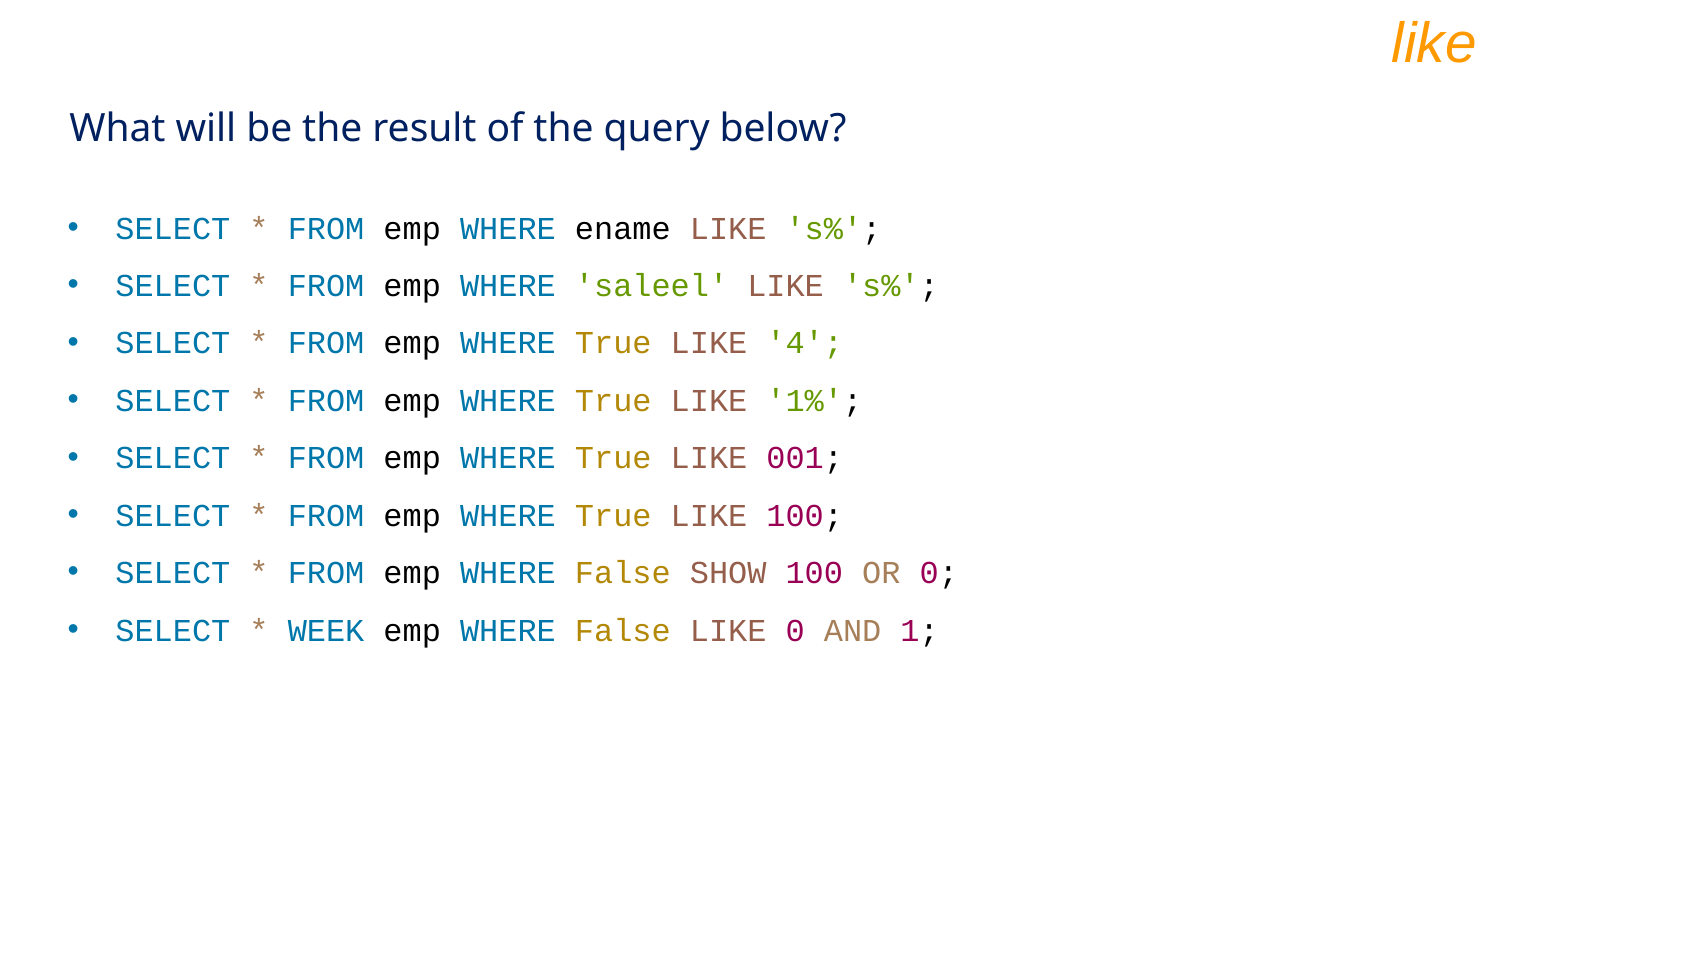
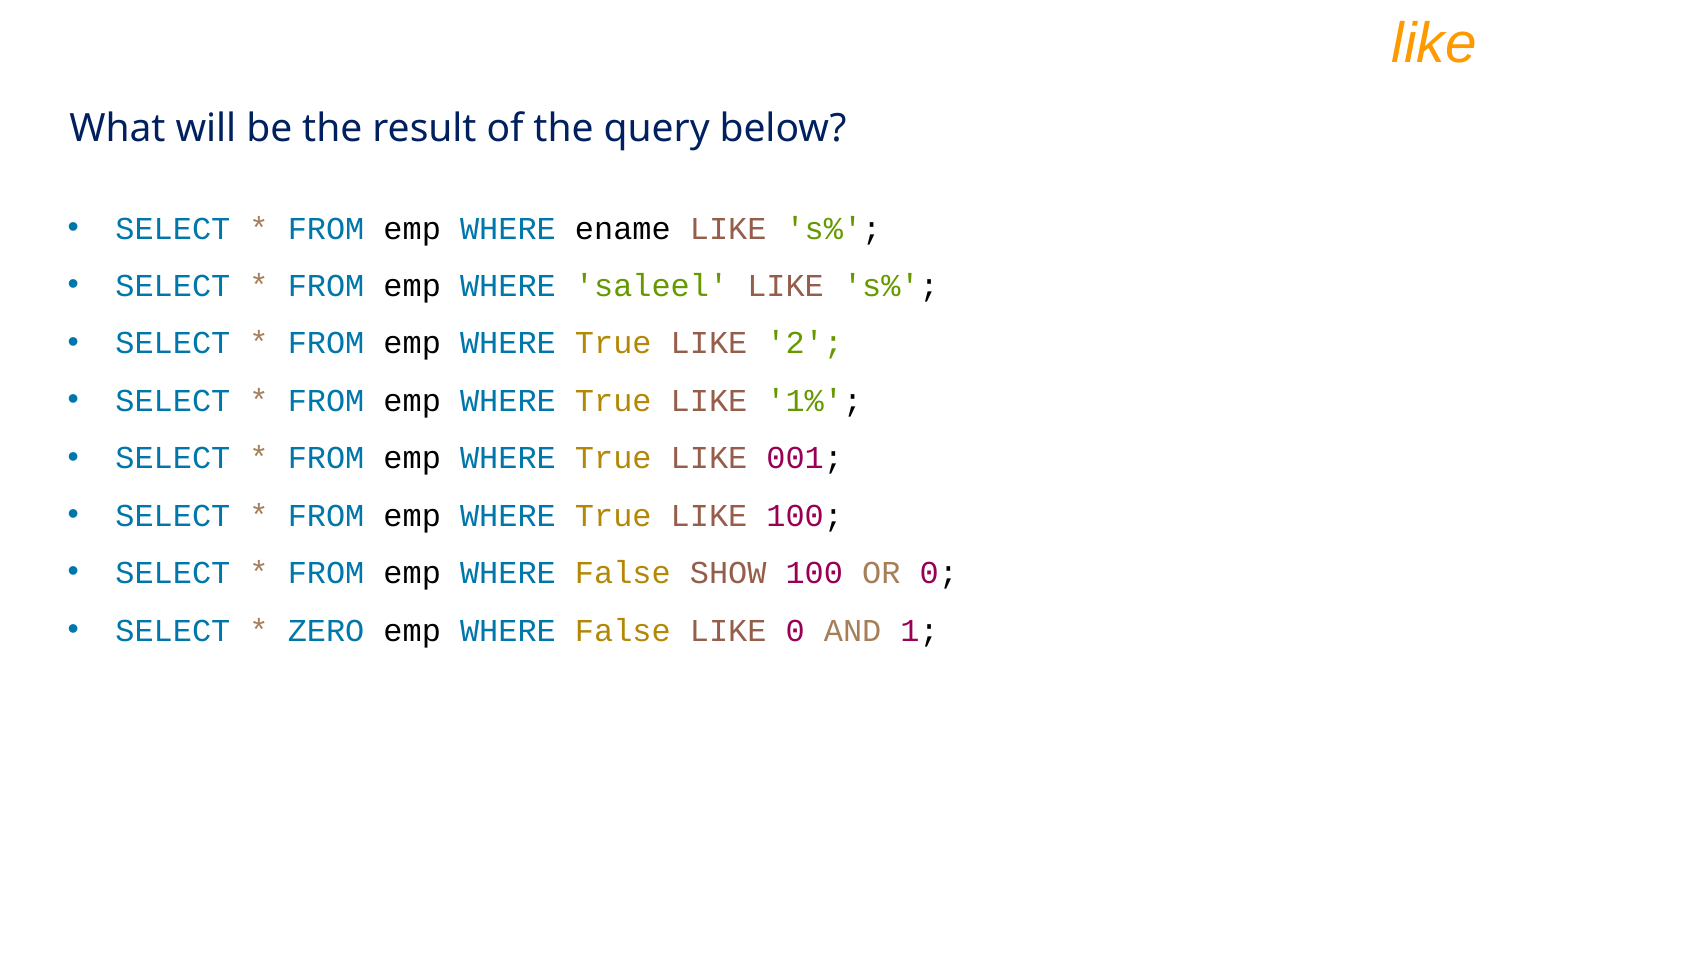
4: 4 -> 2 (805, 344)
WEEK: WEEK -> ZERO (326, 631)
